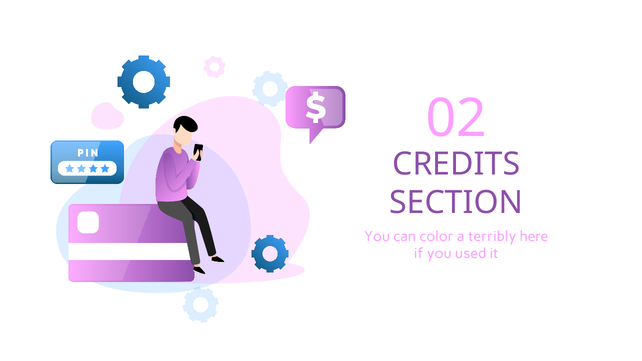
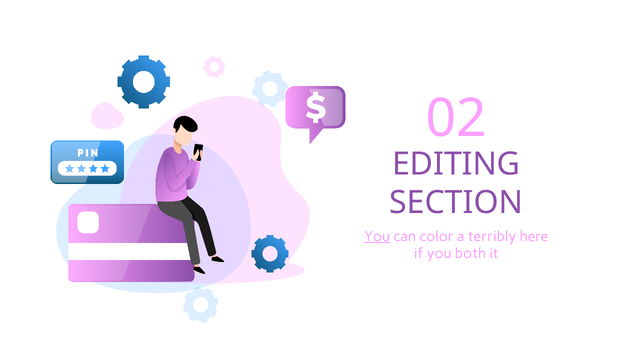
CREDITS: CREDITS -> EDITING (456, 164)
You underline: none -> present (377, 236)
used: used -> both (471, 254)
